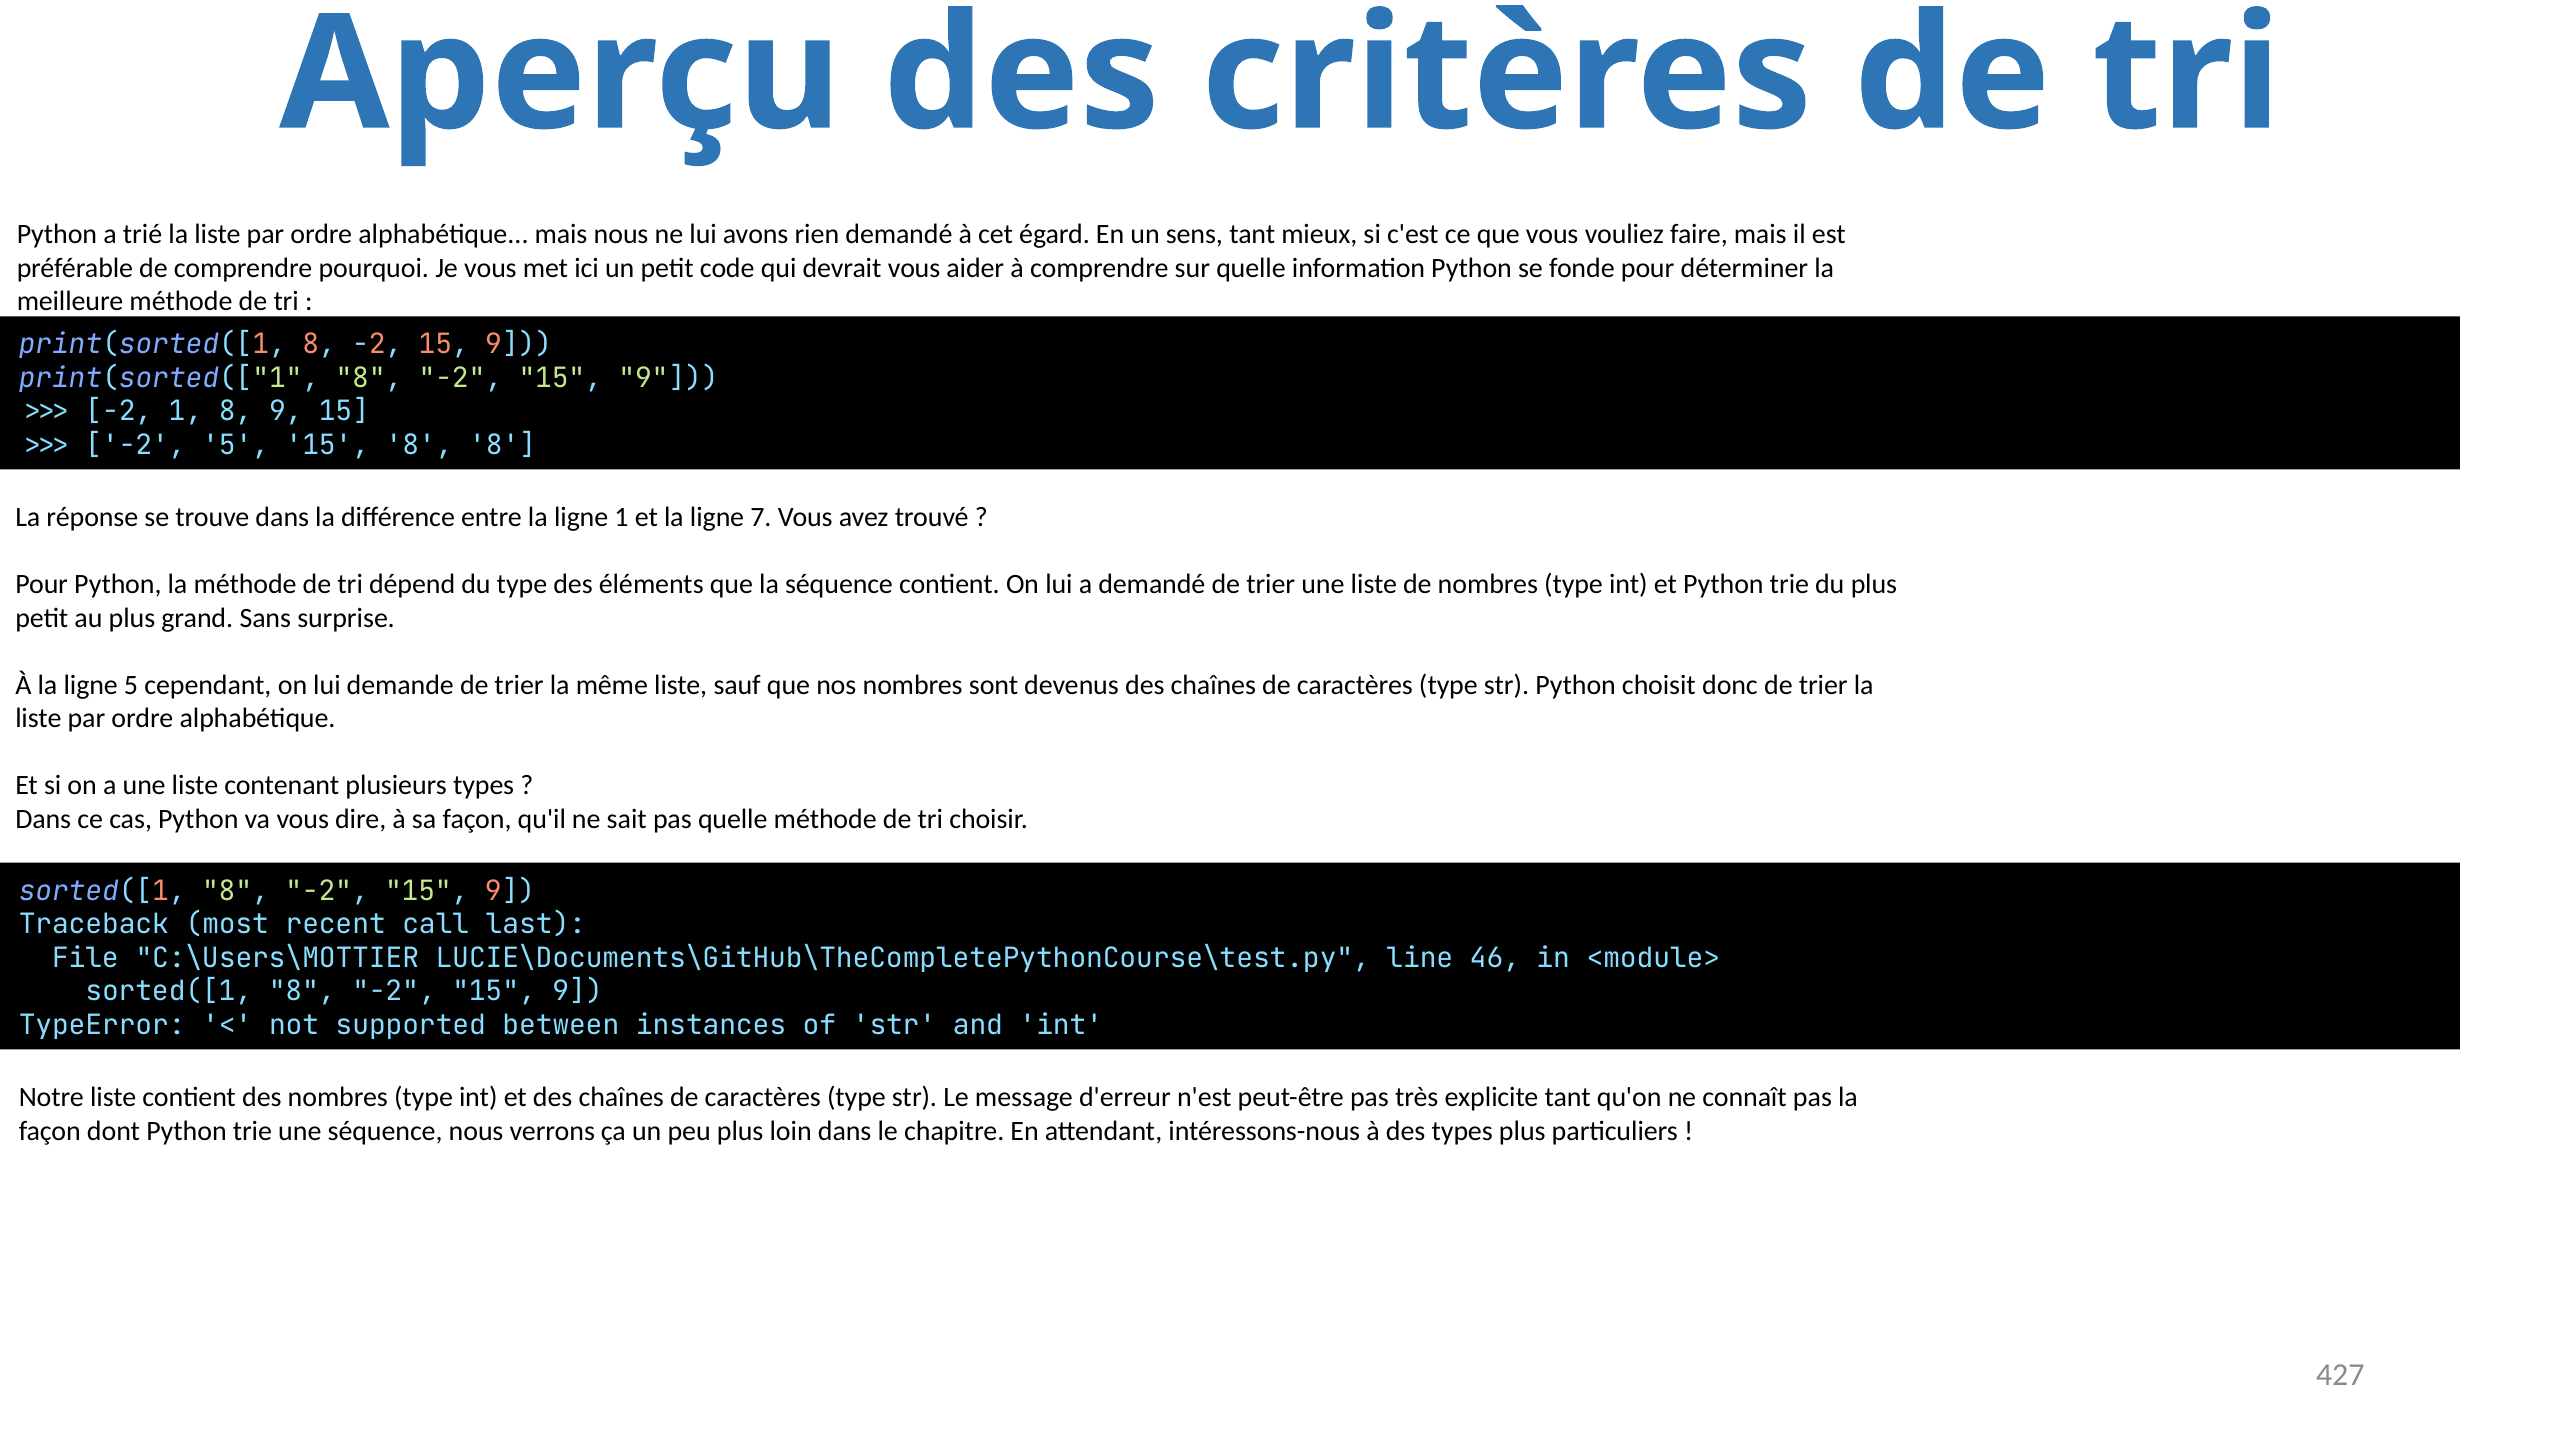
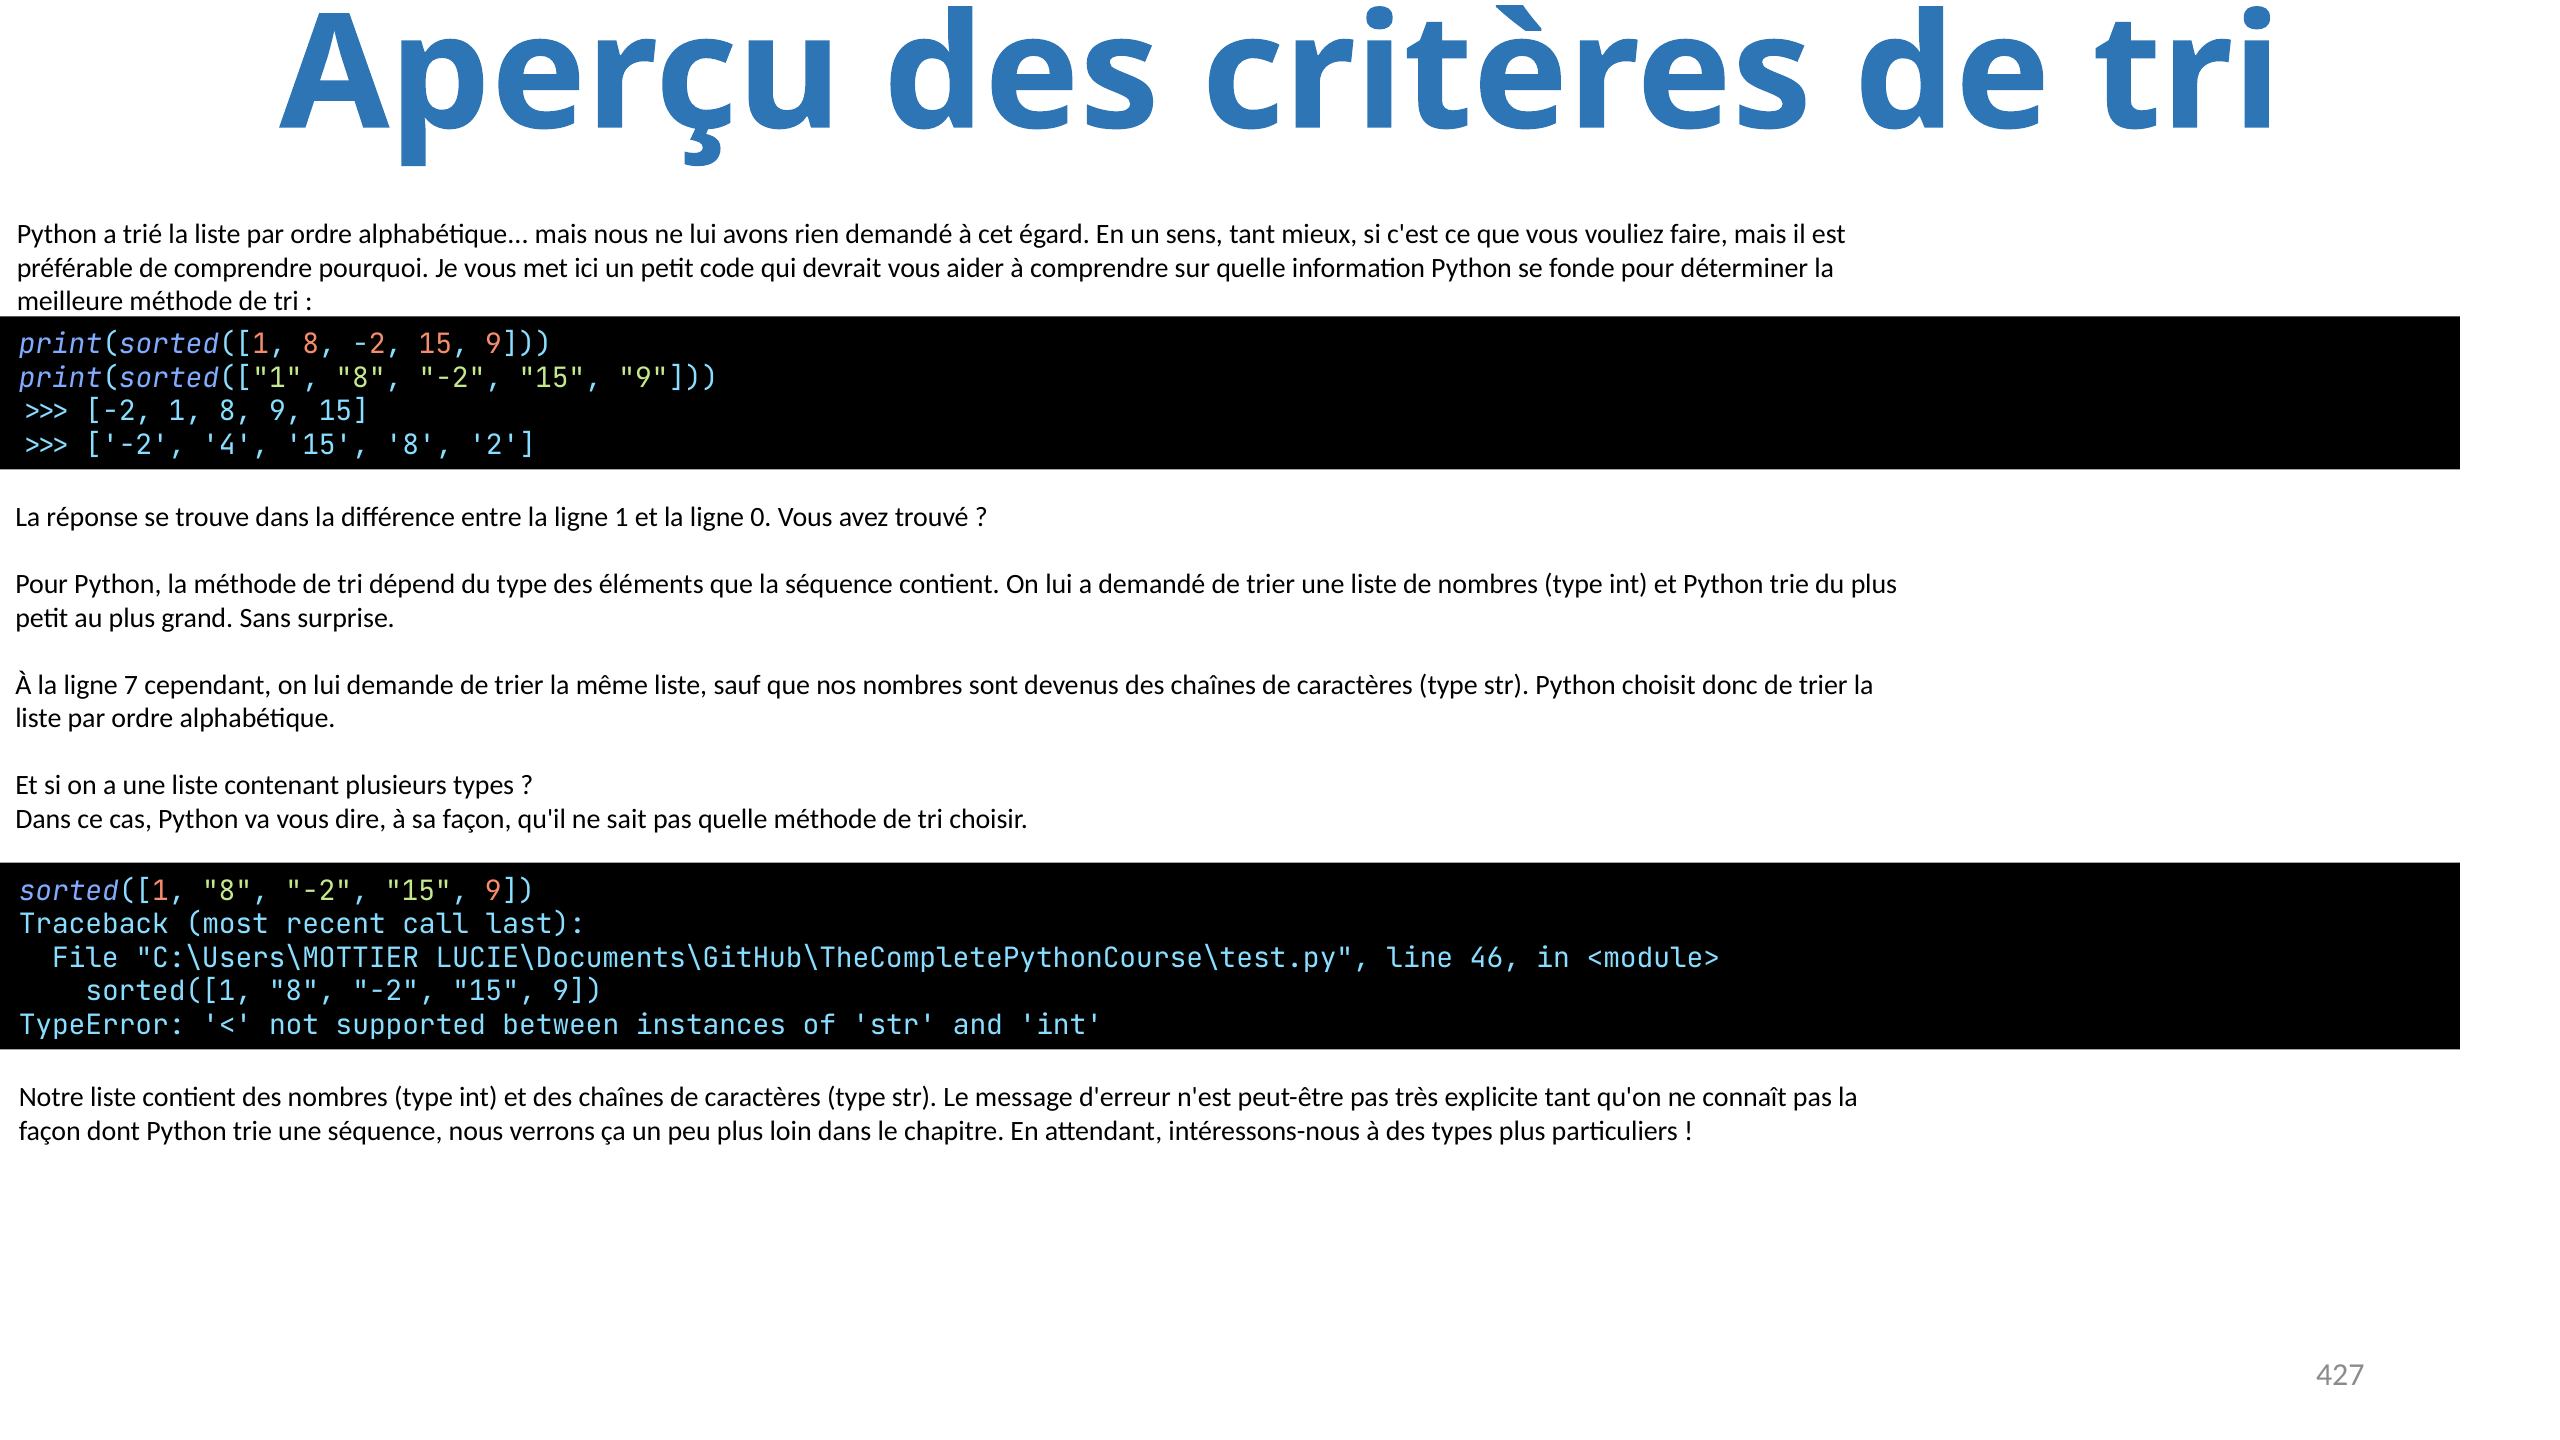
-2 5: 5 -> 4 (236, 445)
8 8: 8 -> 2 (503, 445)
7: 7 -> 0 (761, 517)
ligne 5: 5 -> 7 (131, 685)
